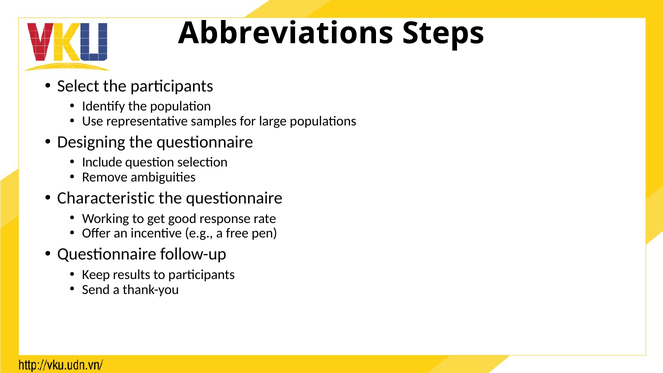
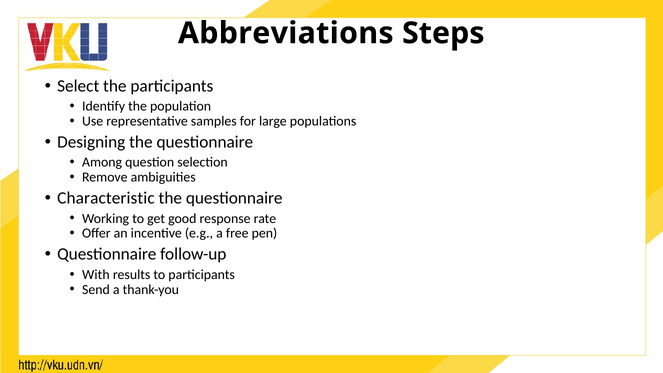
Include: Include -> Among (102, 162)
Keep: Keep -> With (96, 274)
